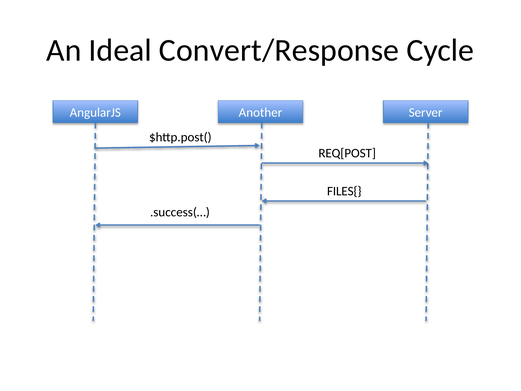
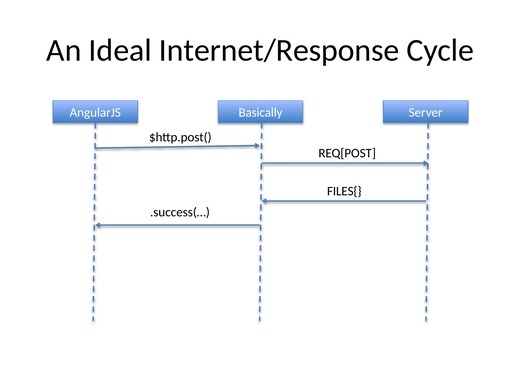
Convert/Response: Convert/Response -> Internet/Response (279, 50)
Another: Another -> Basically (261, 112)
